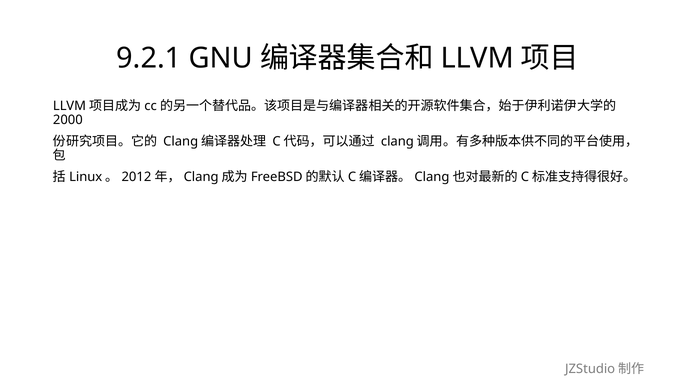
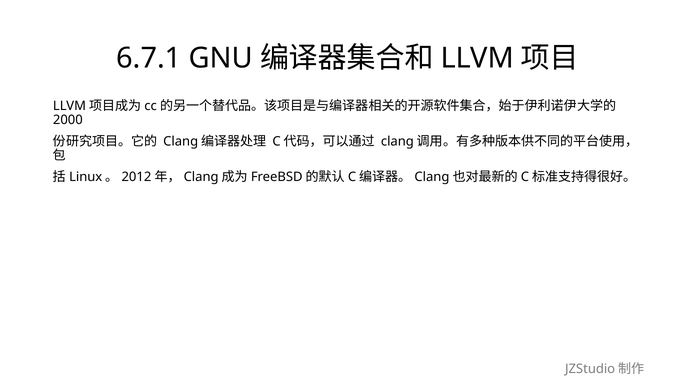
9.2.1: 9.2.1 -> 6.7.1 (149, 58)
